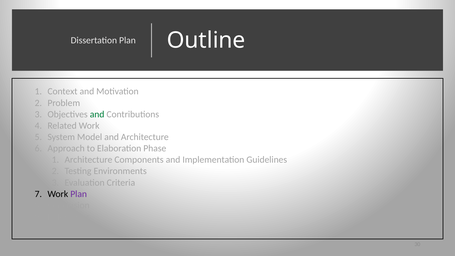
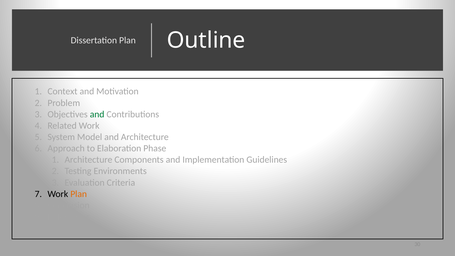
Plan colour: purple -> orange (79, 194)
